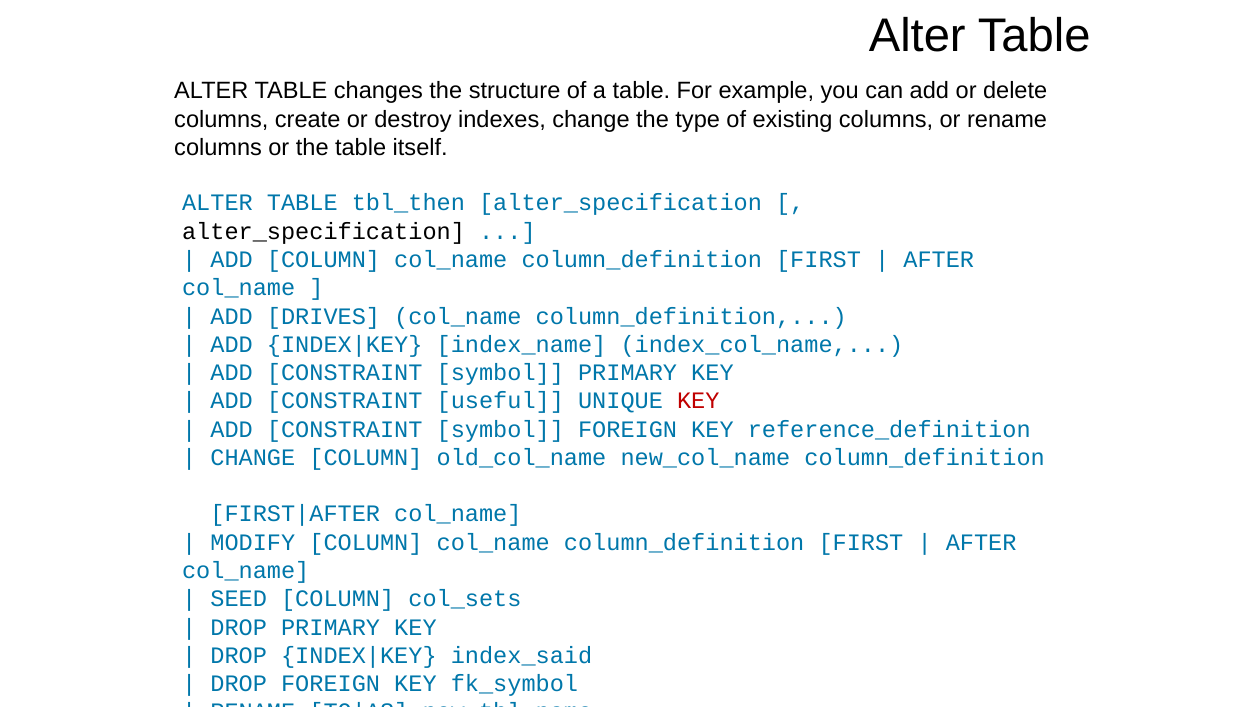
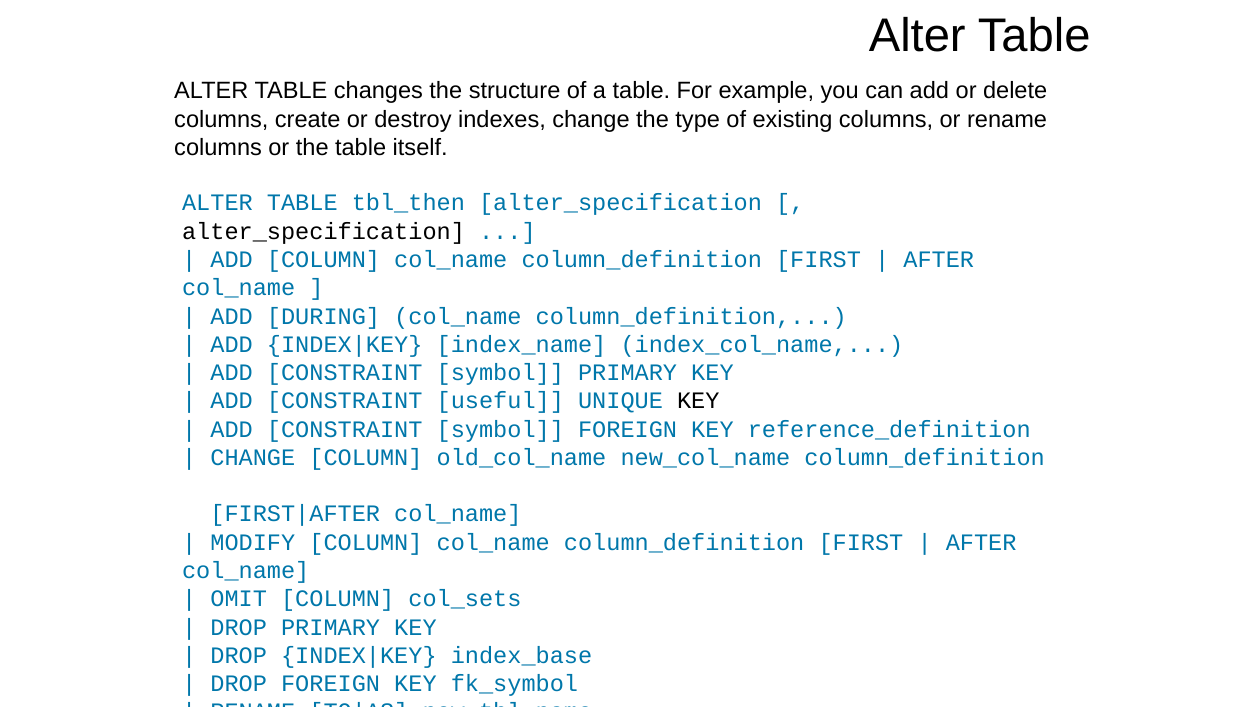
DRIVES: DRIVES -> DURING (324, 316)
KEY colour: red -> black (698, 401)
SEED: SEED -> OMIT (239, 599)
index_said: index_said -> index_base (522, 656)
